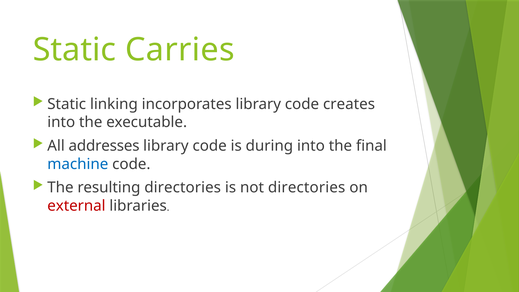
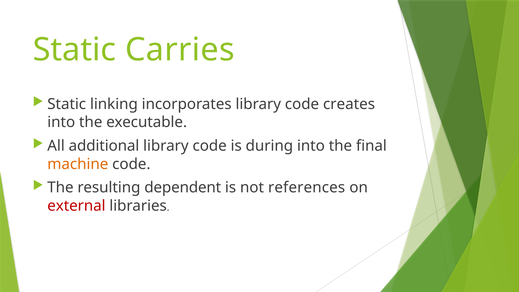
addresses: addresses -> additional (104, 146)
machine colour: blue -> orange (78, 164)
resulting directories: directories -> dependent (183, 188)
not directories: directories -> references (307, 188)
